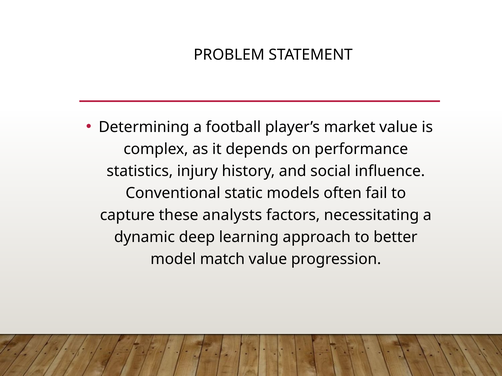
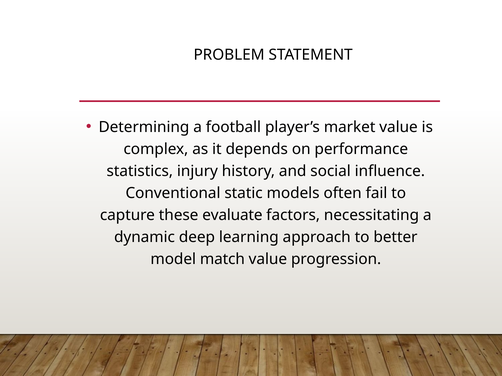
analysts: analysts -> evaluate (232, 215)
